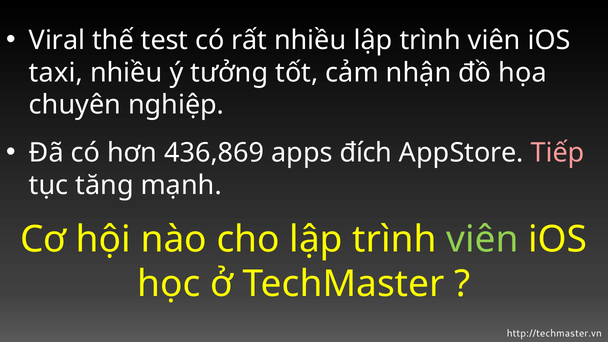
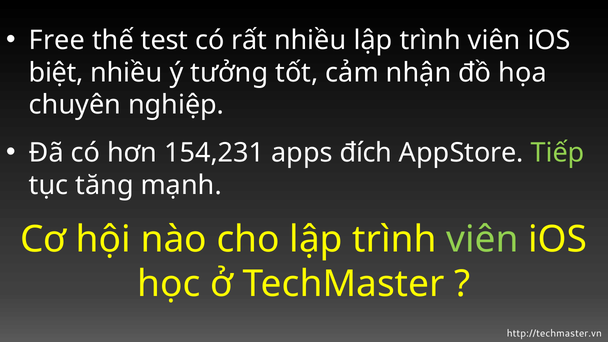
Viral: Viral -> Free (57, 40)
taxi: taxi -> biệt (56, 73)
436,869: 436,869 -> 154,231 (214, 153)
Tiếp colour: pink -> light green (557, 153)
